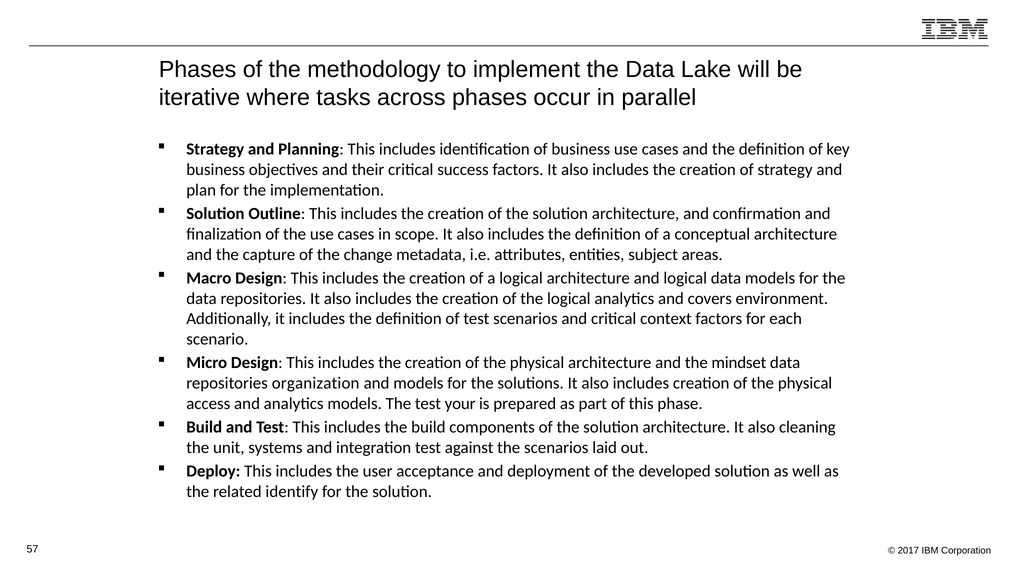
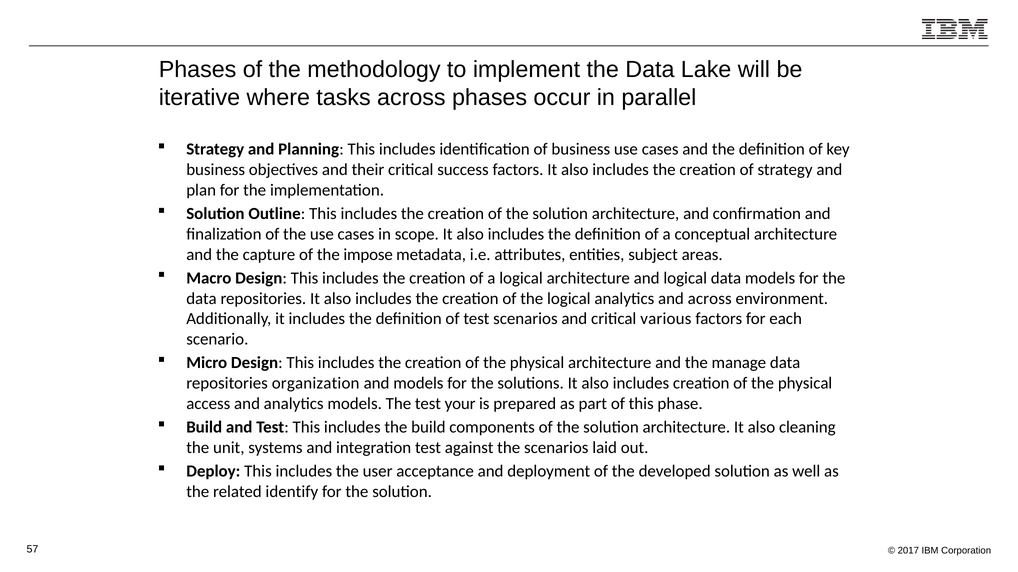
change: change -> impose (368, 255)
and covers: covers -> across (710, 299)
context: context -> various (666, 319)
mindset: mindset -> manage (739, 363)
